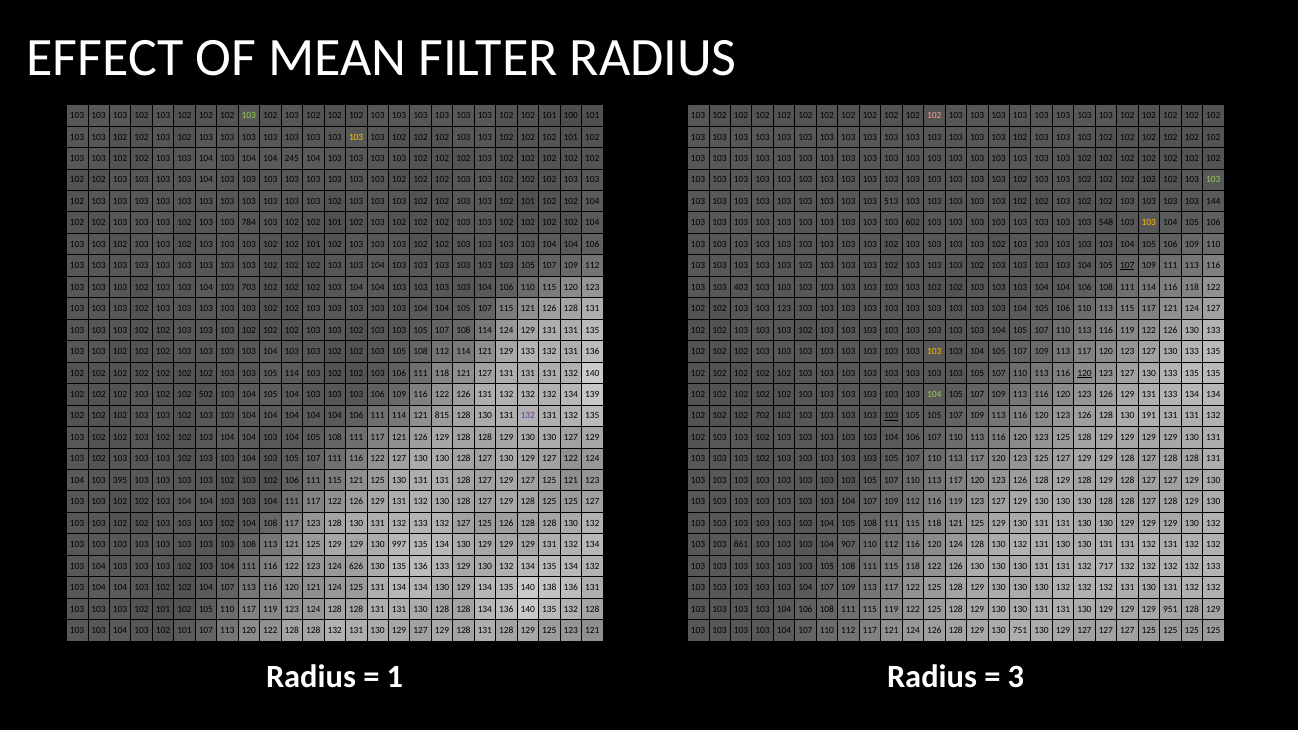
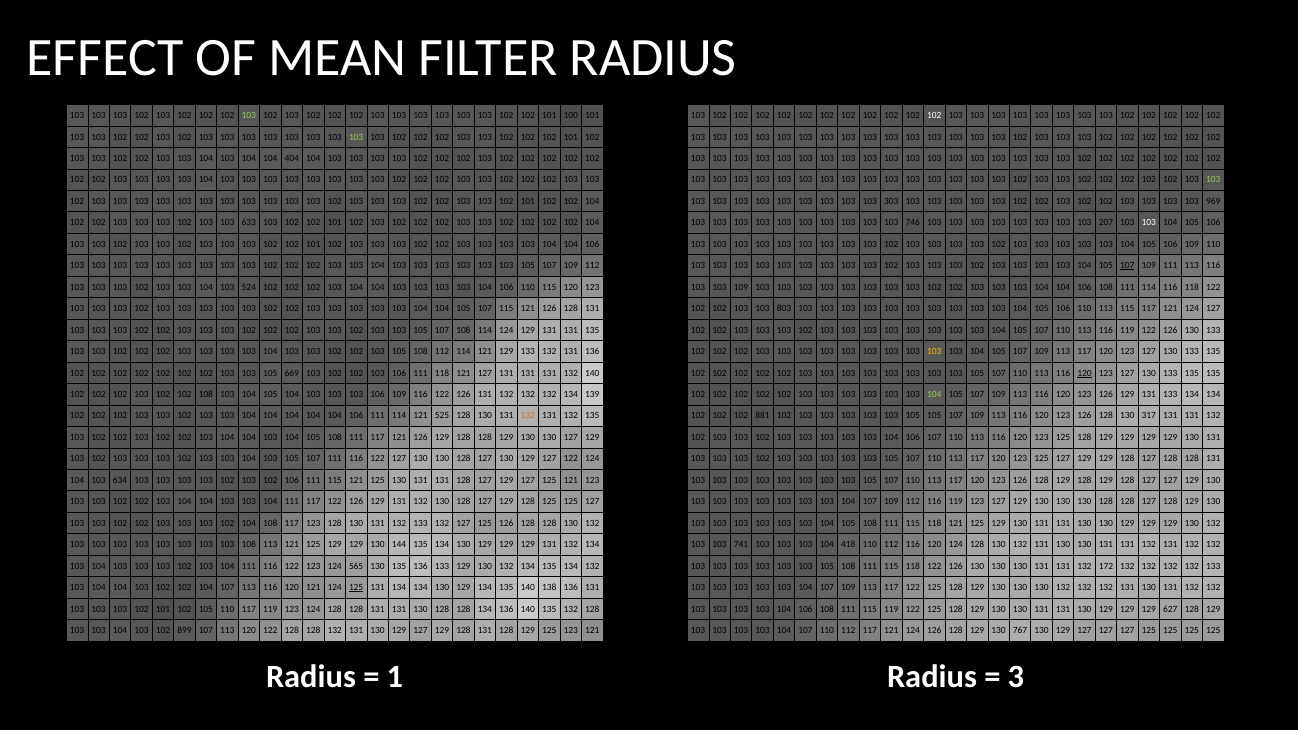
102 colour: pink -> white (934, 115)
103 colour: yellow -> light green (356, 137)
245: 245 -> 404 (292, 158)
513: 513 -> 303 (891, 201)
144: 144 -> 969 (1213, 201)
784: 784 -> 633 (249, 223)
602: 602 -> 746 (913, 223)
548: 548 -> 207 (1106, 223)
103 colour: yellow -> white (1149, 223)
703: 703 -> 524 (249, 287)
103 403: 403 -> 109 (741, 287)
103 123: 123 -> 803 (784, 309)
105 114: 114 -> 669 (292, 373)
102 502: 502 -> 108 (206, 394)
815: 815 -> 525 (442, 416)
132 colour: purple -> orange (528, 416)
702: 702 -> 881 (763, 416)
103 underline: present -> none (891, 416)
191: 191 -> 317 (1149, 416)
395: 395 -> 634 (120, 480)
997: 997 -> 144 (399, 545)
861: 861 -> 741 (741, 545)
907: 907 -> 418 (848, 545)
626: 626 -> 565 (356, 566)
717: 717 -> 172 (1106, 566)
125 underline: none -> present (356, 588)
951: 951 -> 627 (1170, 609)
104 103 102 101: 101 -> 899 (184, 631)
751: 751 -> 767 (1020, 631)
